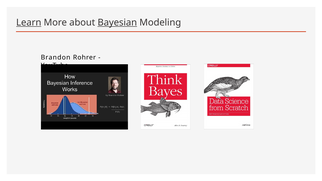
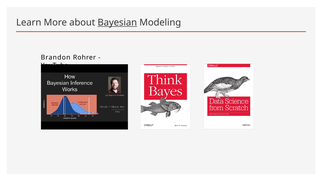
Learn underline: present -> none (29, 23)
